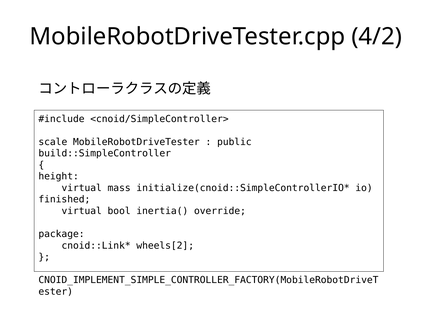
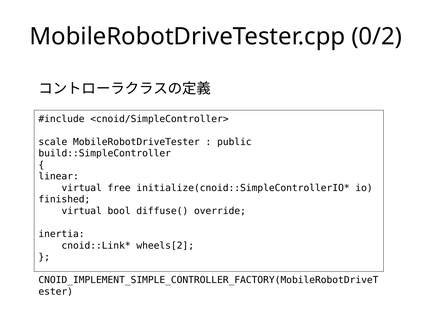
4/2: 4/2 -> 0/2 (377, 37)
height: height -> linear (59, 176)
mass: mass -> free (119, 188)
inertia(: inertia( -> diffuse( (162, 211)
package: package -> inertia (62, 234)
